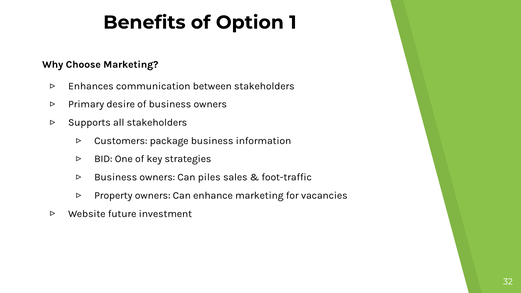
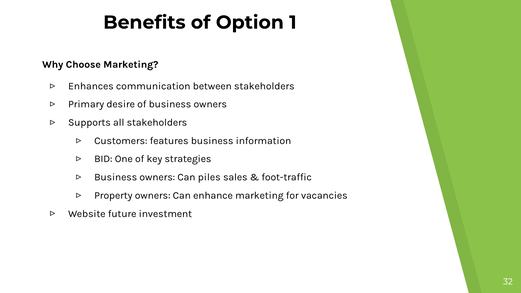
package: package -> features (169, 141)
